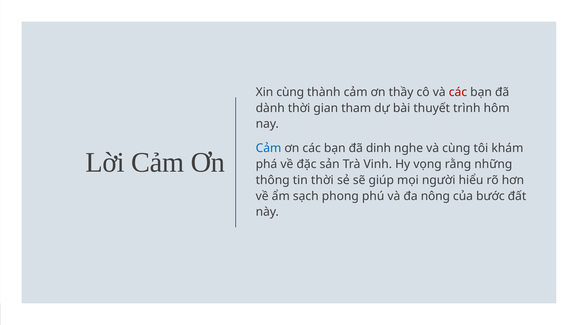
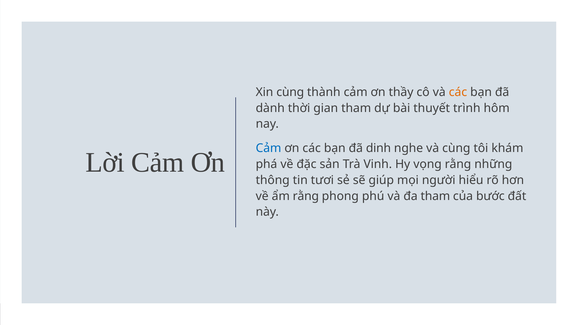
các colour: red -> orange (458, 92)
tin thời: thời -> tươi (322, 180)
ẩm sạch: sạch -> rằng (306, 196)
đa nông: nông -> tham (435, 196)
